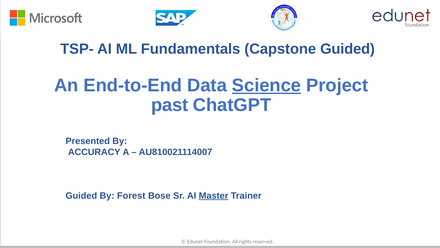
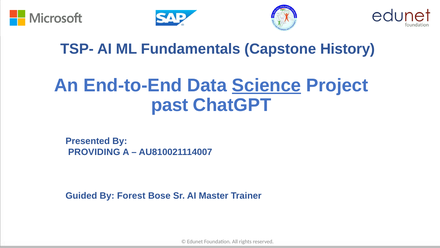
Capstone Guided: Guided -> History (348, 49)
ACCURACY: ACCURACY -> PROVIDING (94, 152)
Master underline: present -> none (214, 195)
